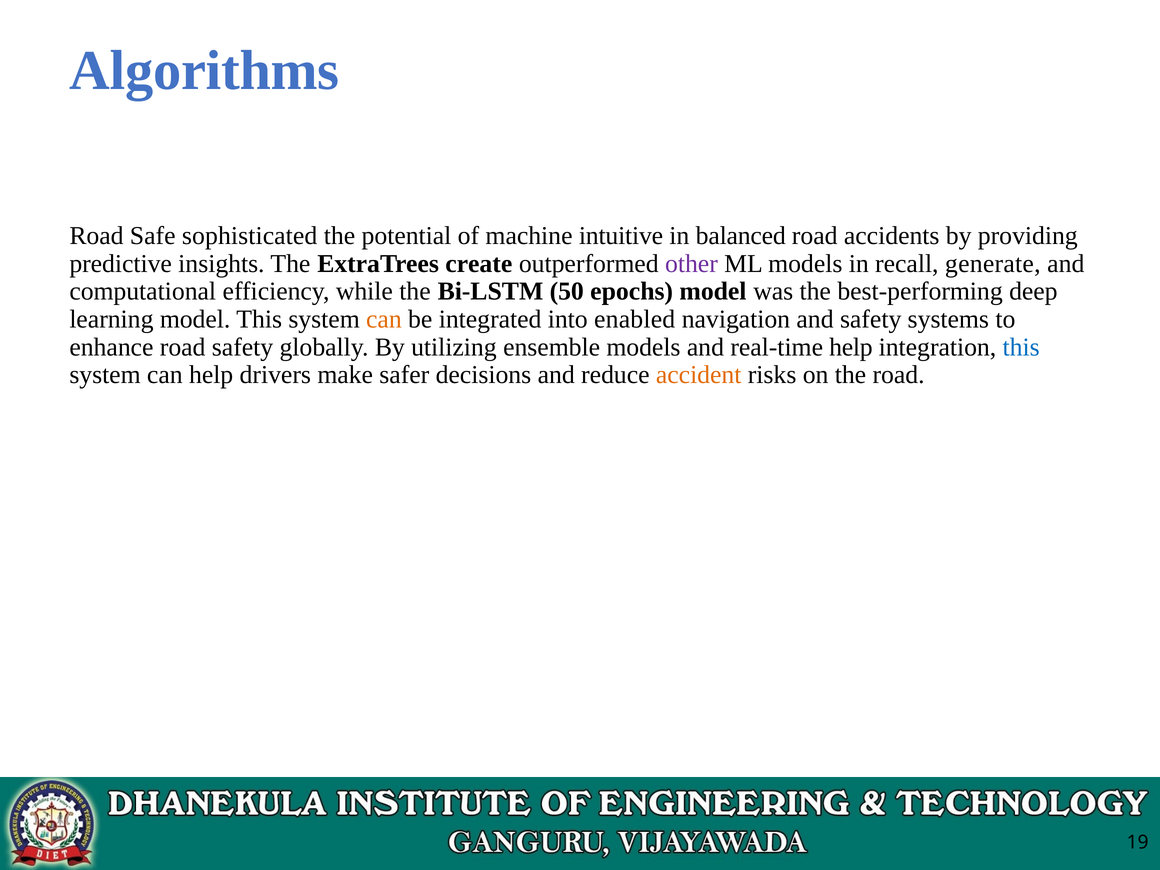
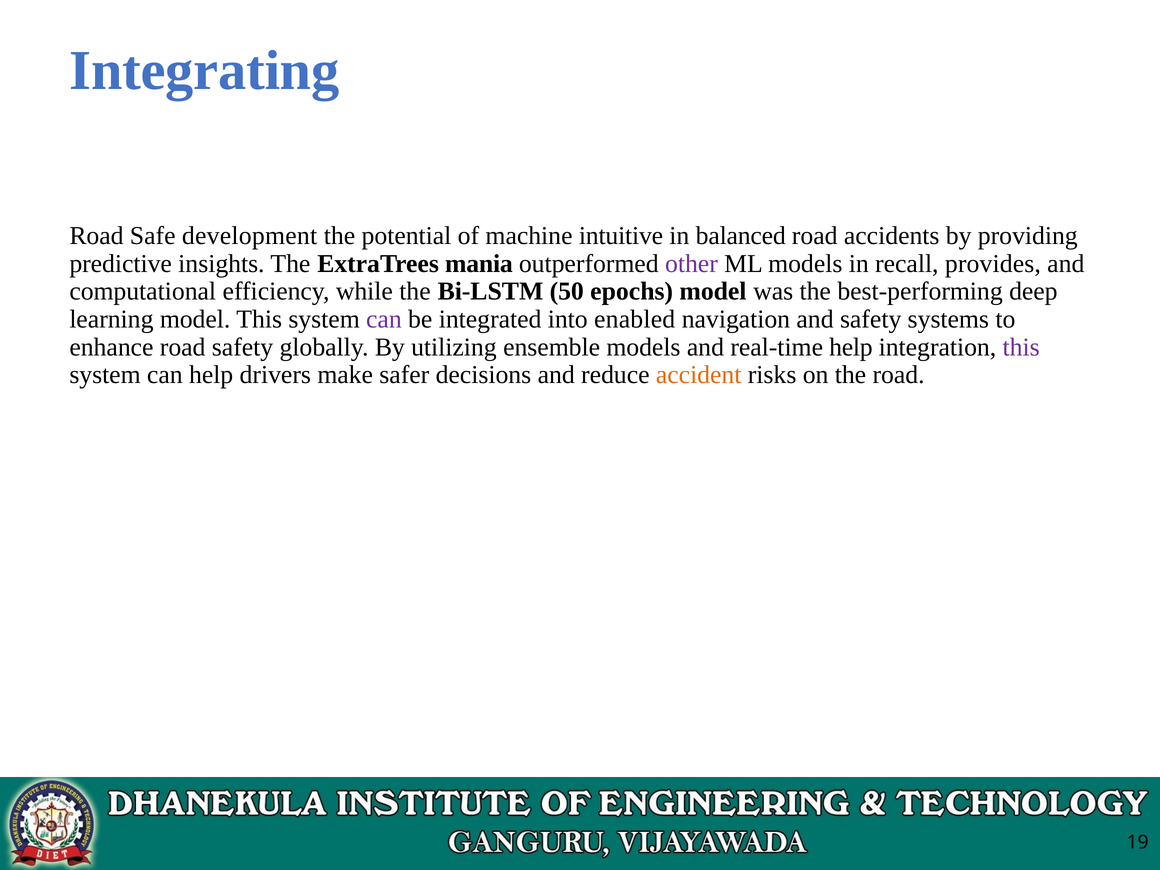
Algorithms: Algorithms -> Integrating (204, 71)
sophisticated: sophisticated -> development (250, 236)
create: create -> mania (479, 264)
generate: generate -> provides (993, 264)
can colour: orange -> purple (384, 319)
this colour: blue -> purple (1021, 347)
